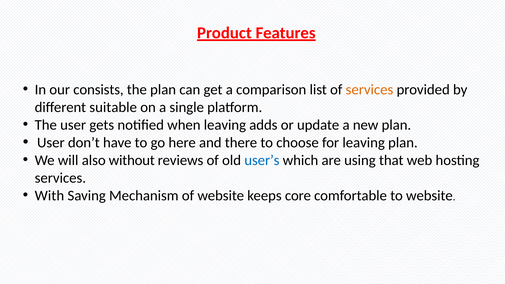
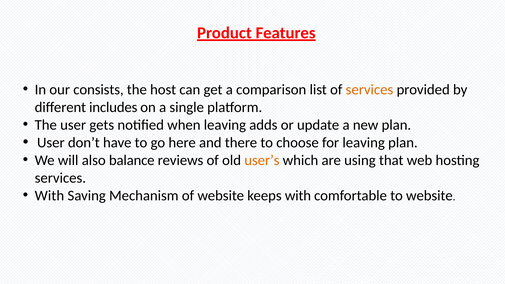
the plan: plan -> host (163, 90)
suitable: suitable -> includes (113, 107)
without: without -> balance (132, 160)
user’s colour: blue -> orange (262, 160)
keeps core: core -> with (298, 196)
